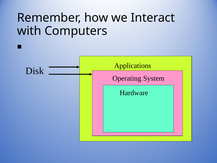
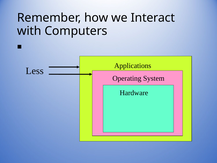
Disk: Disk -> Less (35, 71)
